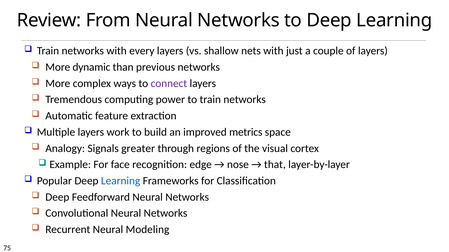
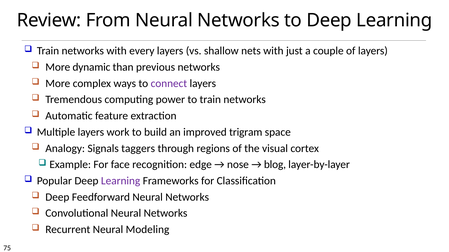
metrics: metrics -> trigram (246, 132)
greater: greater -> taggers (138, 149)
that: that -> blog (275, 165)
Learning colour: blue -> purple (121, 181)
